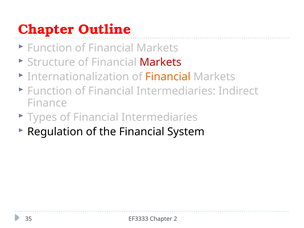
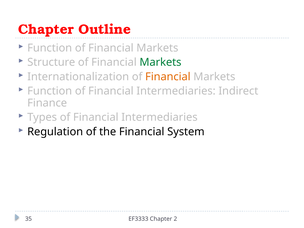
Markets colour: red -> green (160, 62)
